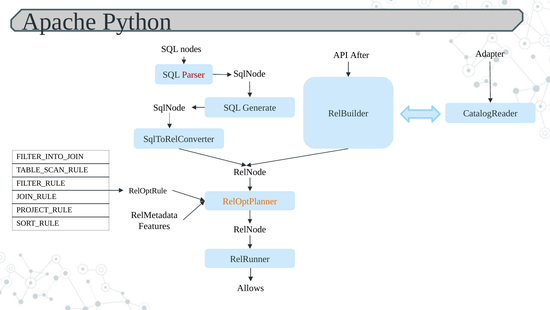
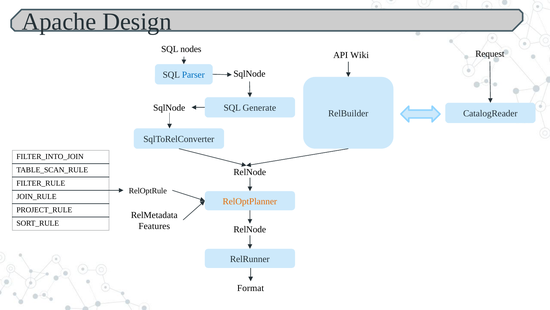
Python: Python -> Design (137, 22)
Adapter: Adapter -> Request (490, 54)
After: After -> Wiki (360, 55)
Parser colour: red -> blue (193, 75)
Allows: Allows -> Format (251, 288)
